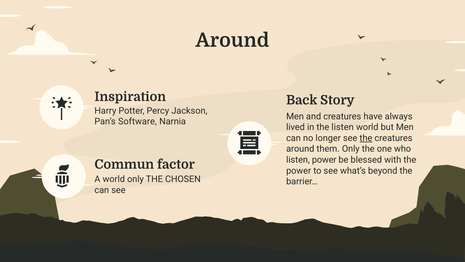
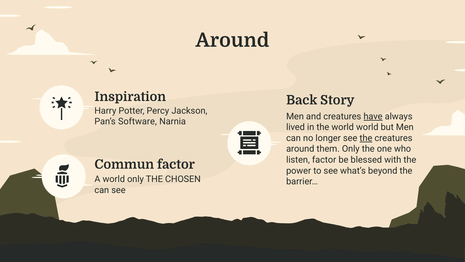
have underline: none -> present (373, 116)
the listen: listen -> world (343, 127)
listen power: power -> factor (324, 160)
